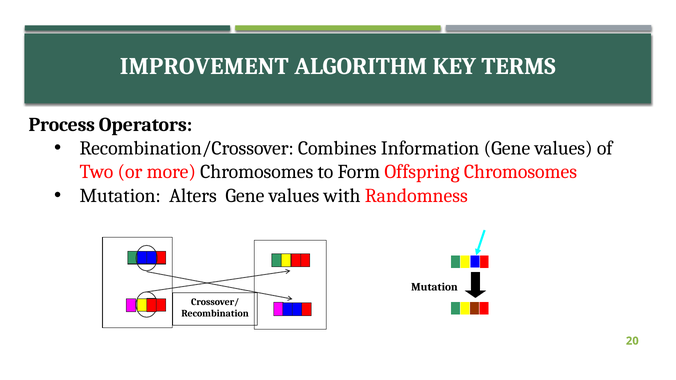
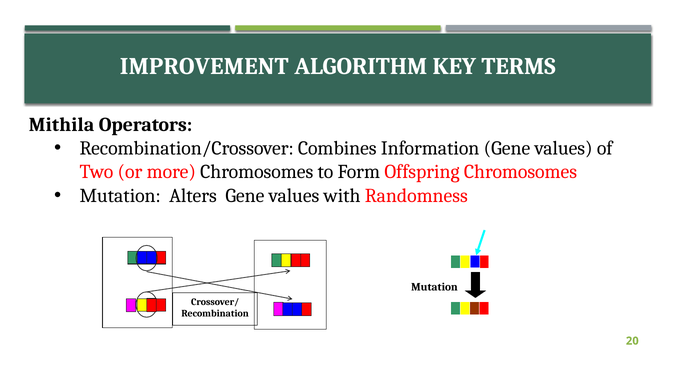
Process: Process -> Mithila (62, 125)
